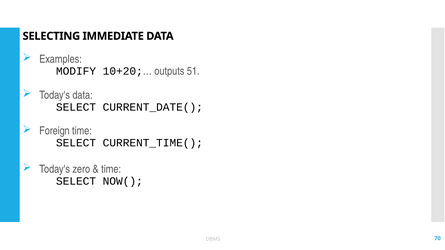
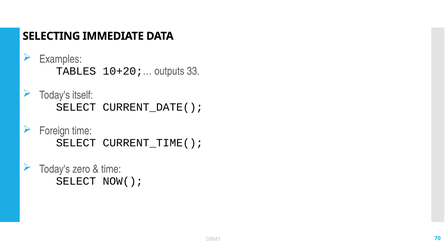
MODIFY: MODIFY -> TABLES (76, 71)
51: 51 -> 33 (193, 71)
Today's data: data -> itself (83, 95)
